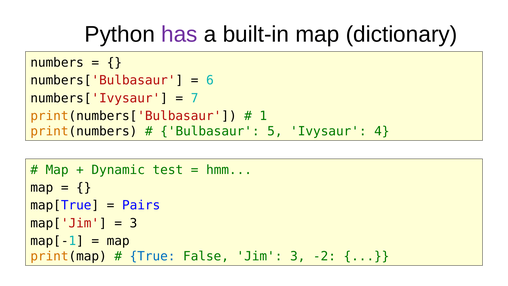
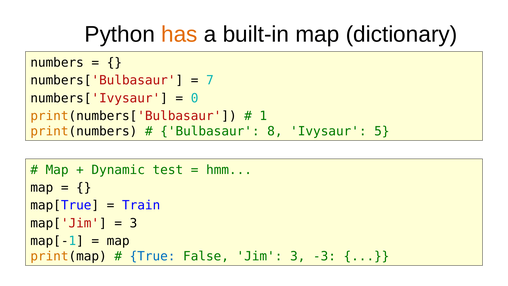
has colour: purple -> orange (179, 34)
6: 6 -> 7 (210, 80)
7: 7 -> 0 (195, 98)
5: 5 -> 8 (275, 131)
4: 4 -> 5 (382, 131)
Pairs: Pairs -> Train (141, 205)
-2: -2 -> -3 (324, 256)
